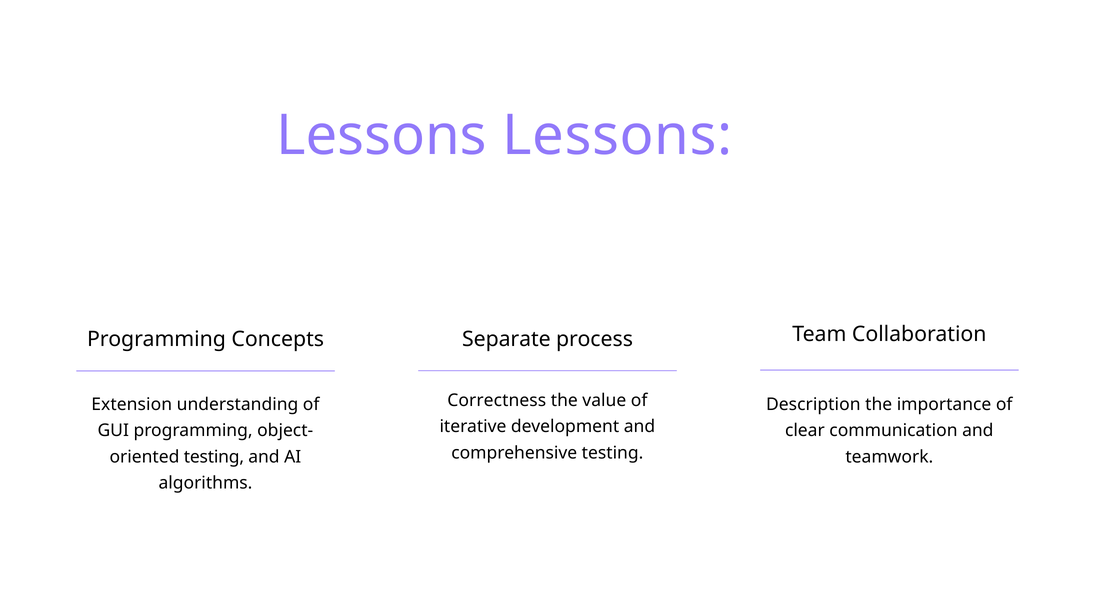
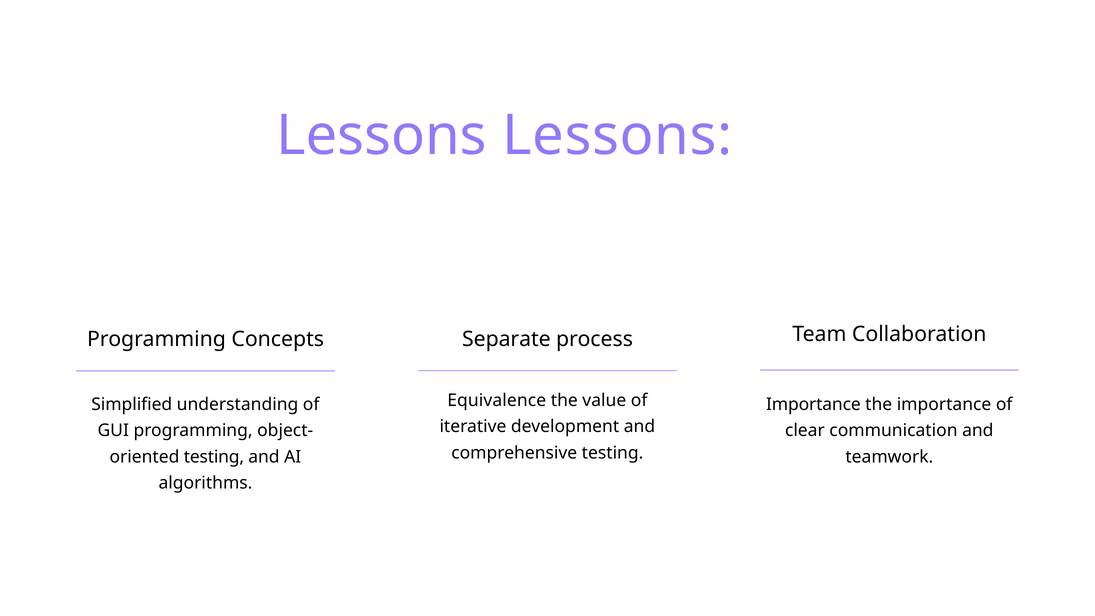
Correctness: Correctness -> Equivalence (497, 400)
Extension: Extension -> Simplified (132, 404)
Description: Description -> Importance (813, 404)
